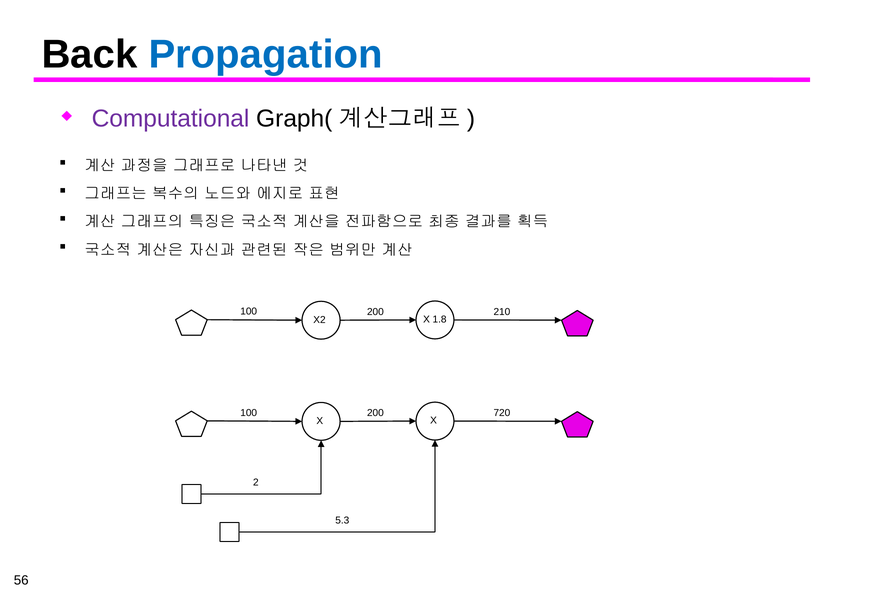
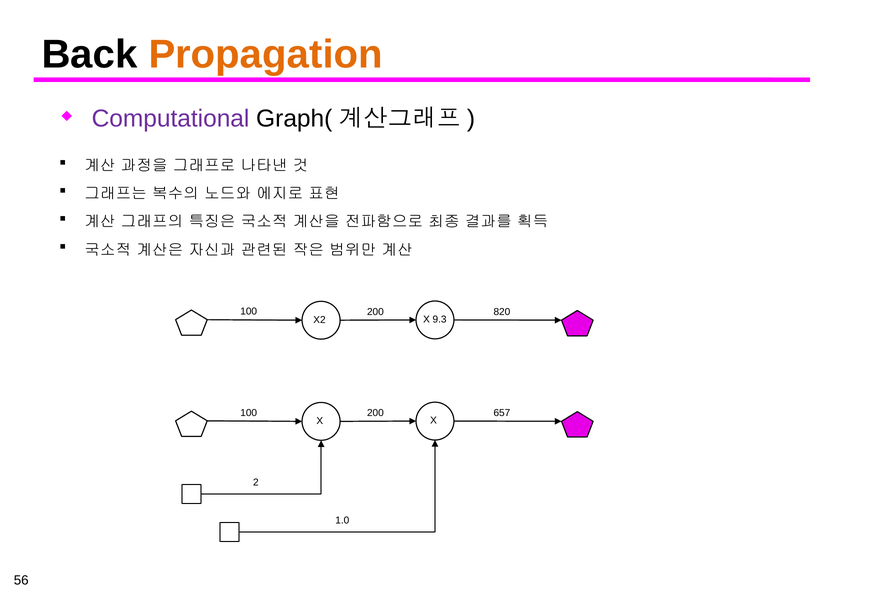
Propagation colour: blue -> orange (266, 54)
210: 210 -> 820 (502, 312)
1.8: 1.8 -> 9.3 (440, 320)
720: 720 -> 657 (502, 413)
5.3: 5.3 -> 1.0 (342, 521)
